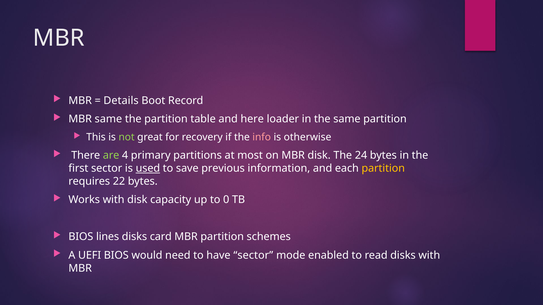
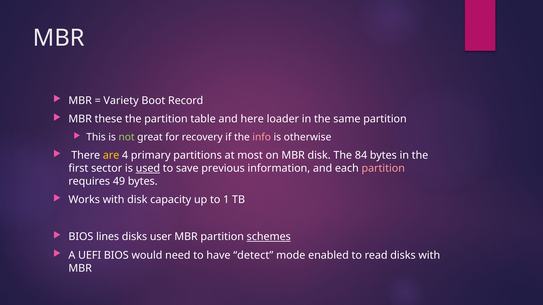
Details: Details -> Variety (121, 101)
MBR same: same -> these (108, 119)
are colour: light green -> yellow (111, 156)
24: 24 -> 84 (361, 156)
partition colour: yellow -> pink (383, 169)
22: 22 -> 49 (119, 181)
0: 0 -> 1 (226, 200)
card: card -> user (161, 237)
schemes underline: none -> present (269, 237)
have sector: sector -> detect (253, 256)
